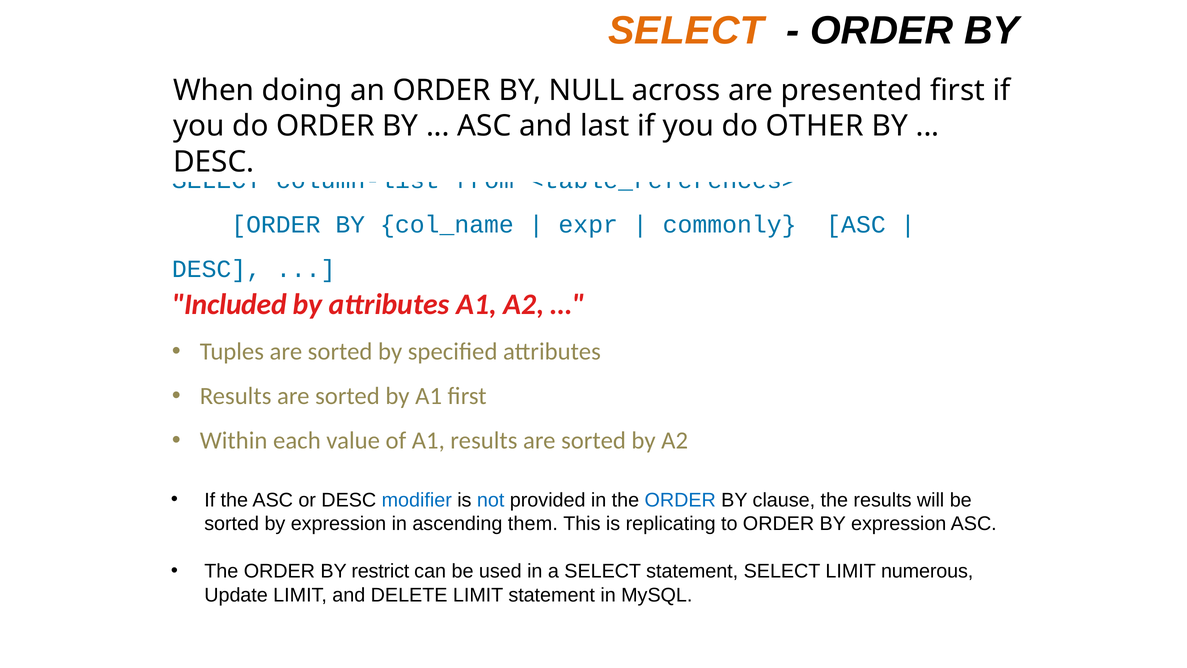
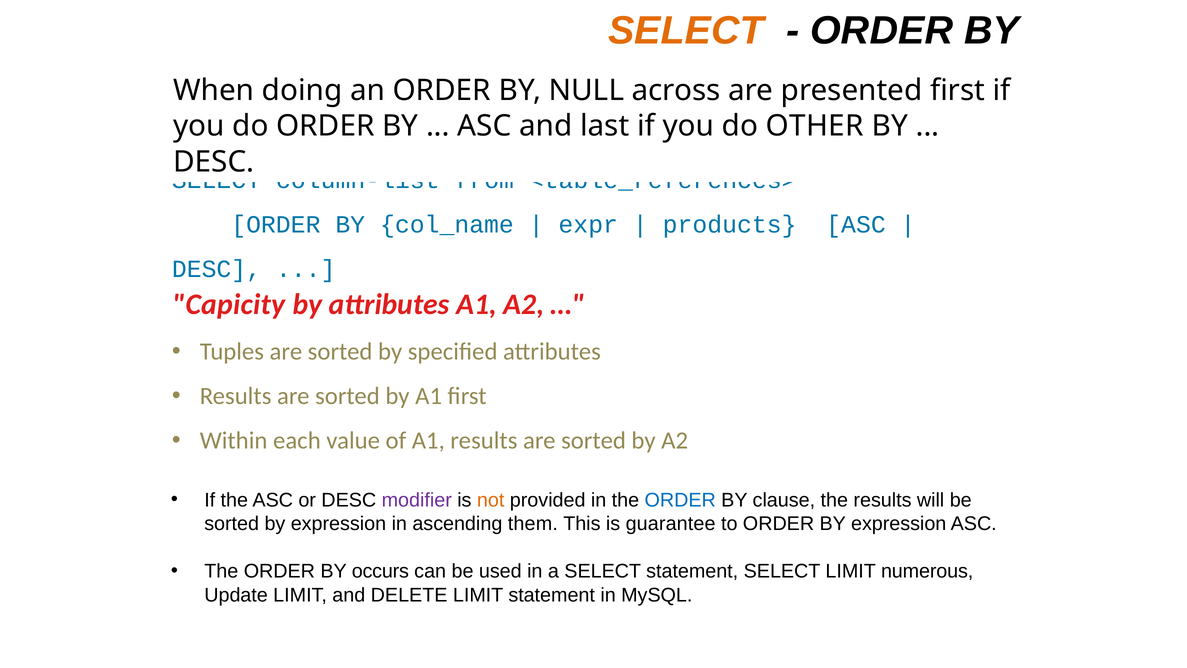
commonly: commonly -> products (730, 224)
Included: Included -> Capicity (229, 304)
modifier colour: blue -> purple (417, 500)
not colour: blue -> orange (491, 500)
replicating: replicating -> guarantee (671, 524)
restrict: restrict -> occurs (380, 571)
